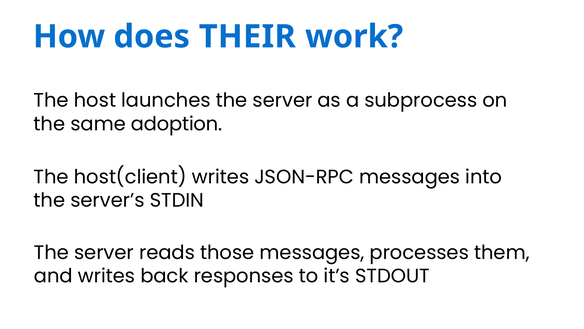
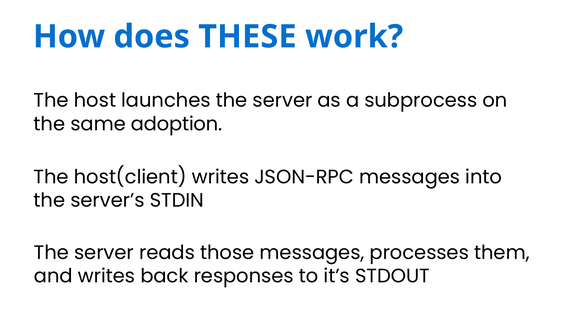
THEIR: THEIR -> THESE (247, 37)
